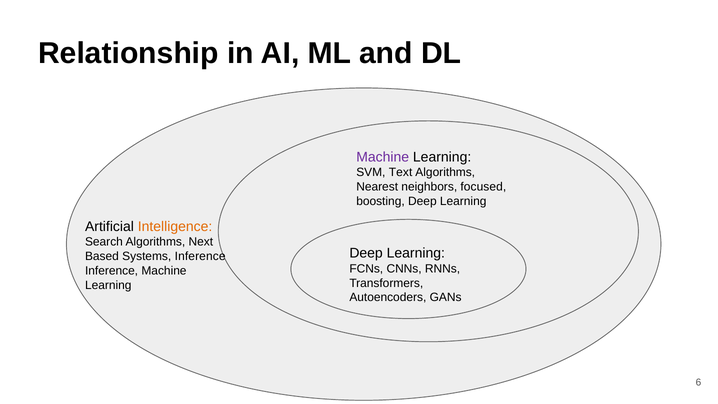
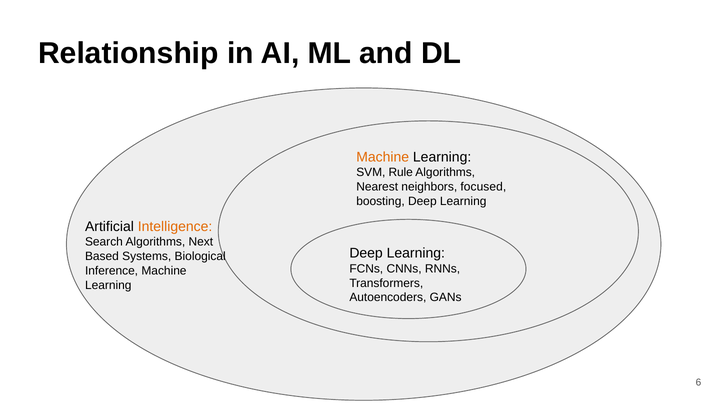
Machine colour: purple -> orange (383, 157)
Text: Text -> Rule (401, 172)
Systems Inference: Inference -> Biological (200, 256)
